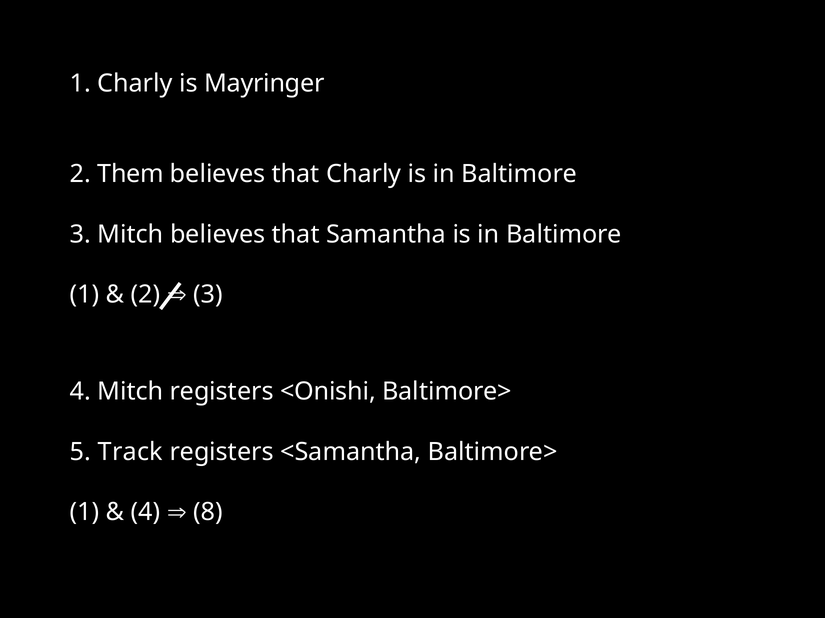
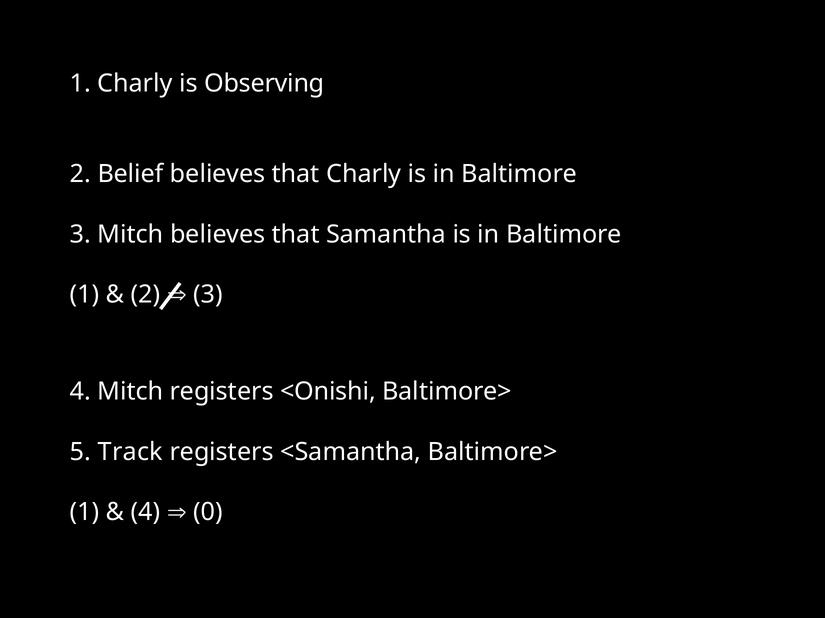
Mayringer: Mayringer -> Observing (264, 83)
Them: Them -> Belief (131, 174)
8: 8 -> 0 (208, 513)
